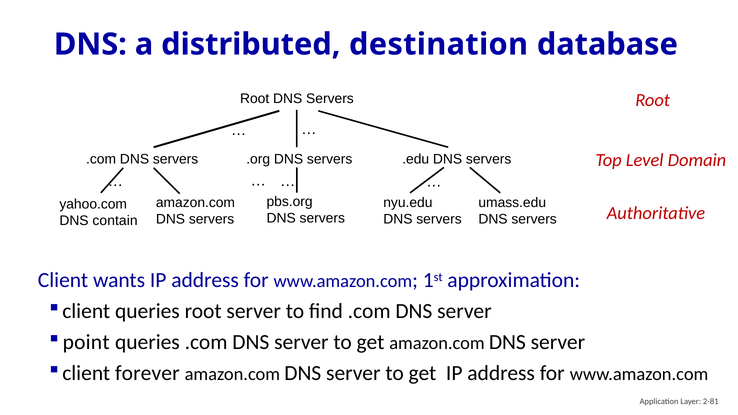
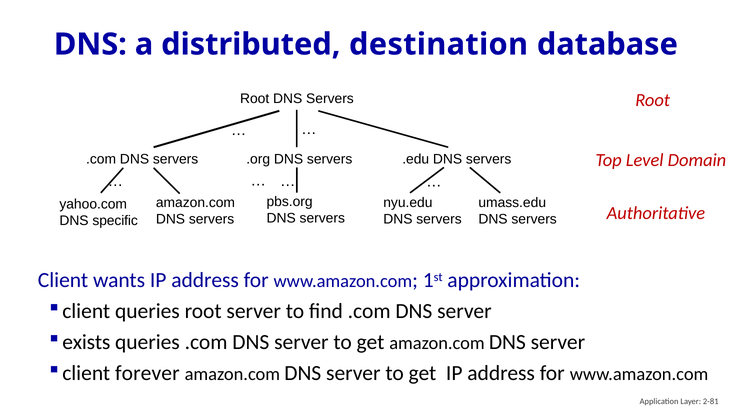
contain: contain -> specific (115, 221)
point: point -> exists (86, 342)
